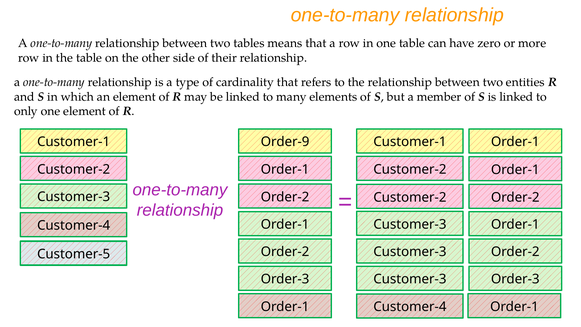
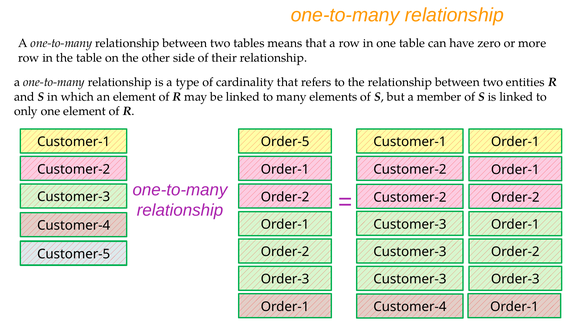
Order-9: Order-9 -> Order-5 (285, 142)
